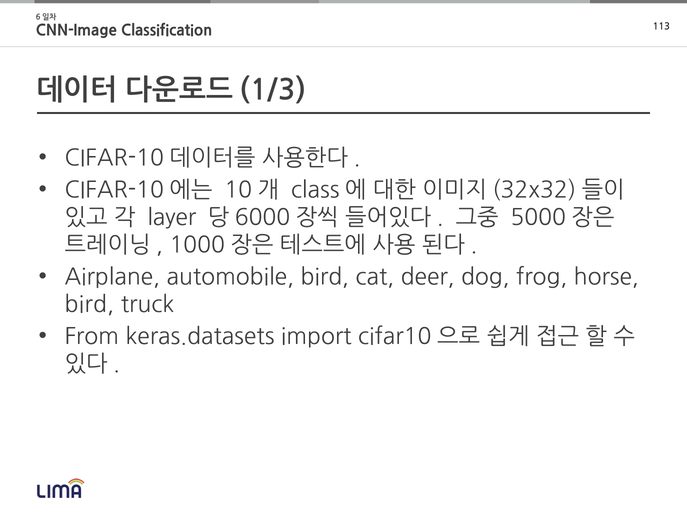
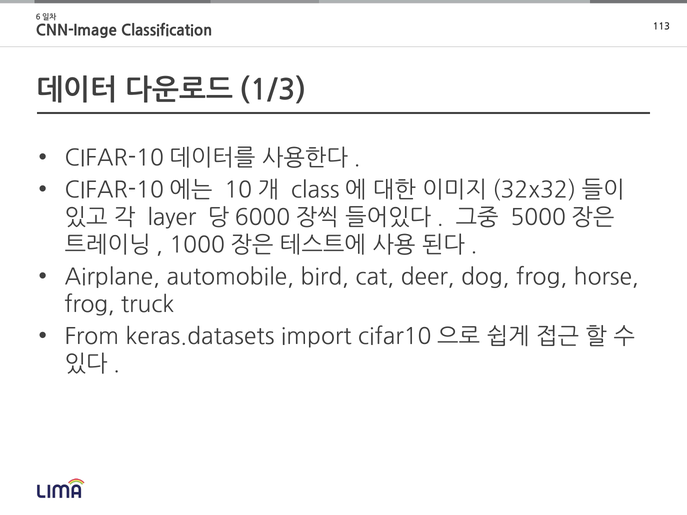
bird: bird -> frog (90, 305)
